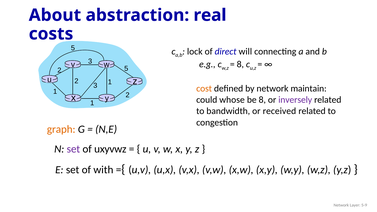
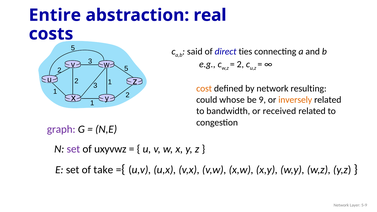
About: About -> Entire (55, 15)
lock: lock -> said (195, 51)
will: will -> ties (245, 51)
8: 8 -> 2 (240, 64)
maintain: maintain -> resulting (309, 89)
be 8: 8 -> 9 (262, 100)
inversely colour: purple -> orange (295, 100)
graph colour: orange -> purple (61, 129)
with: with -> take (103, 170)
